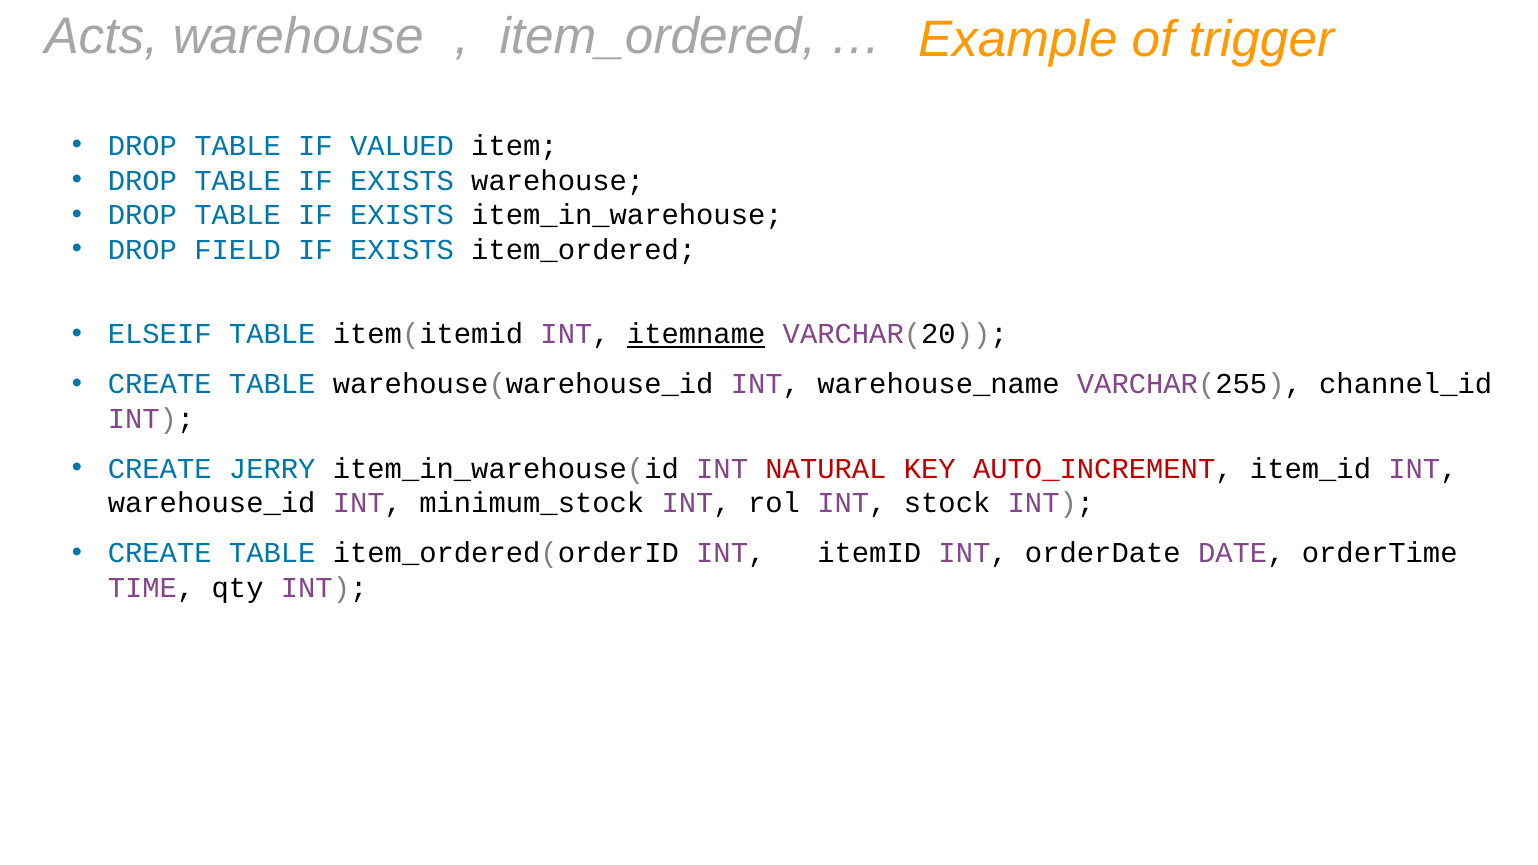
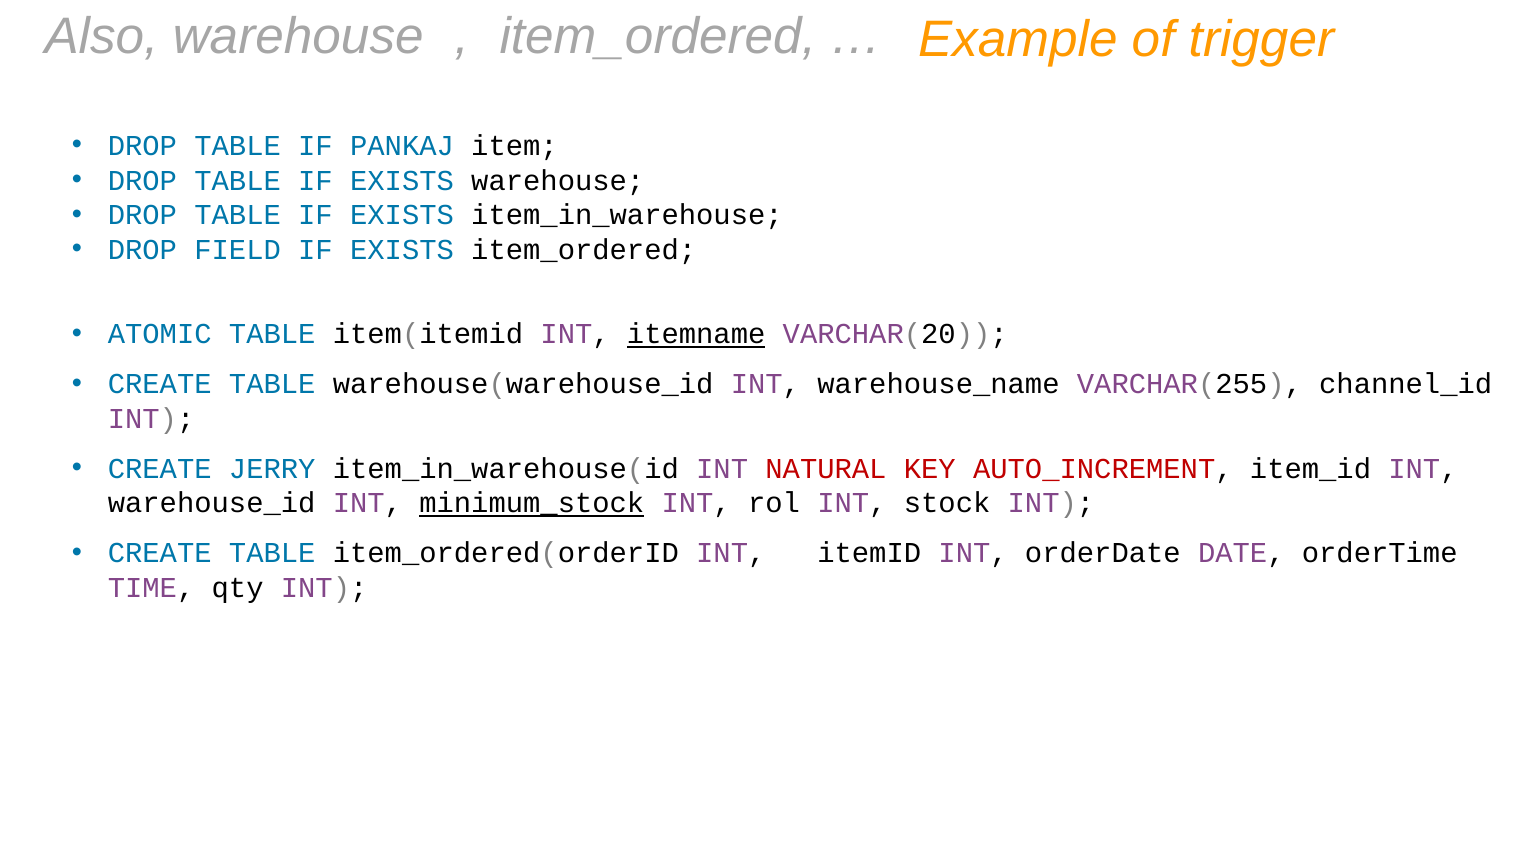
Acts: Acts -> Also (101, 37)
VALUED: VALUED -> PANKAJ (402, 146)
ELSEIF: ELSEIF -> ATOMIC (160, 334)
minimum_stock underline: none -> present (532, 504)
